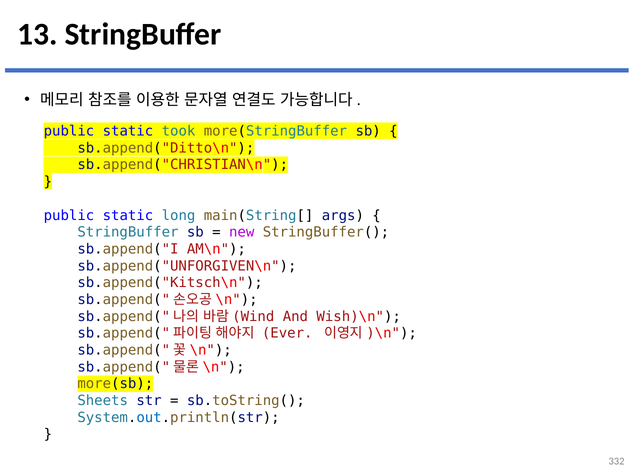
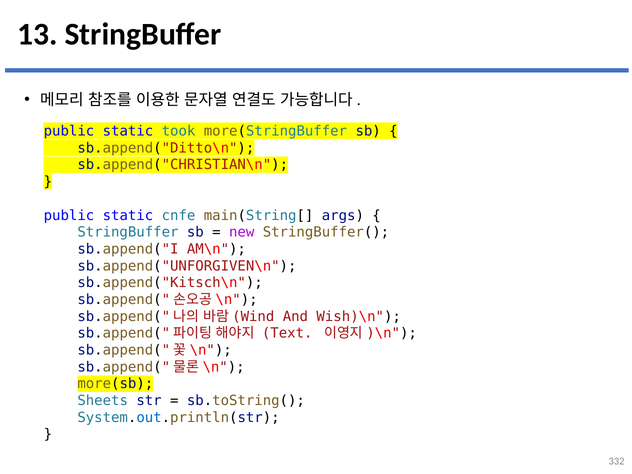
long: long -> cnfe (179, 215)
Ever: Ever -> Text (287, 333)
